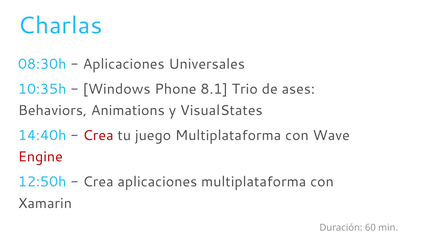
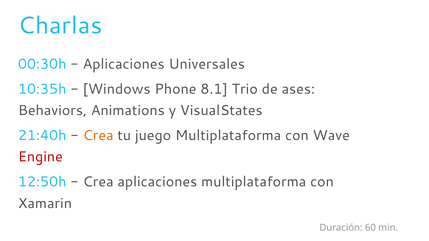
08:30h: 08:30h -> 00:30h (42, 64)
14:40h: 14:40h -> 21:40h (42, 136)
Crea colour: red -> orange (98, 136)
